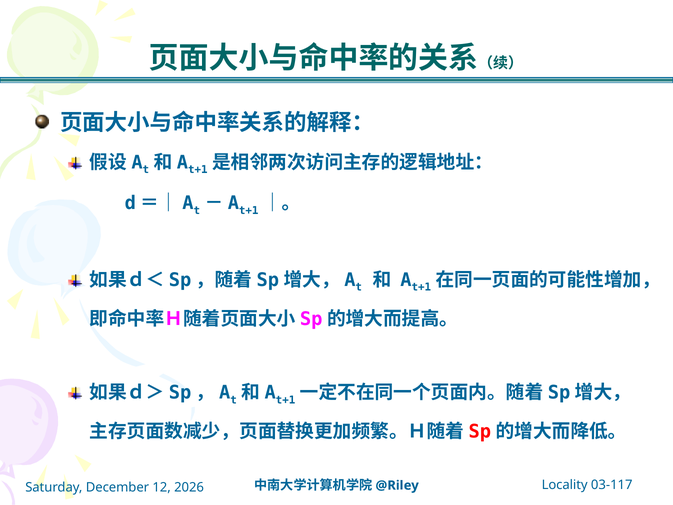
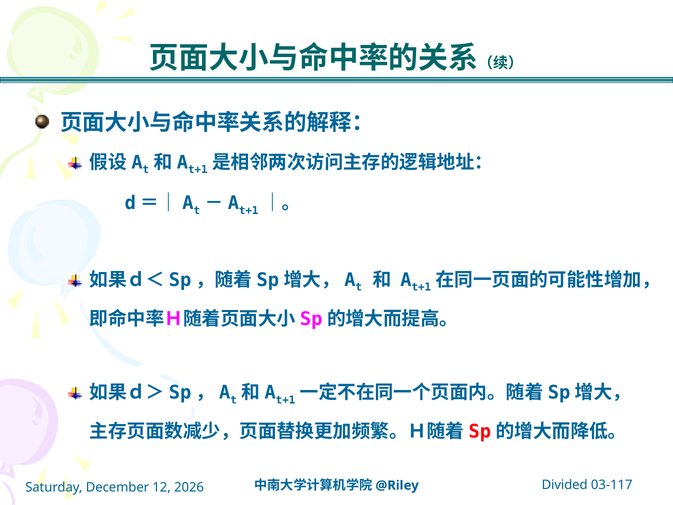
Locality: Locality -> Divided (565, 485)
